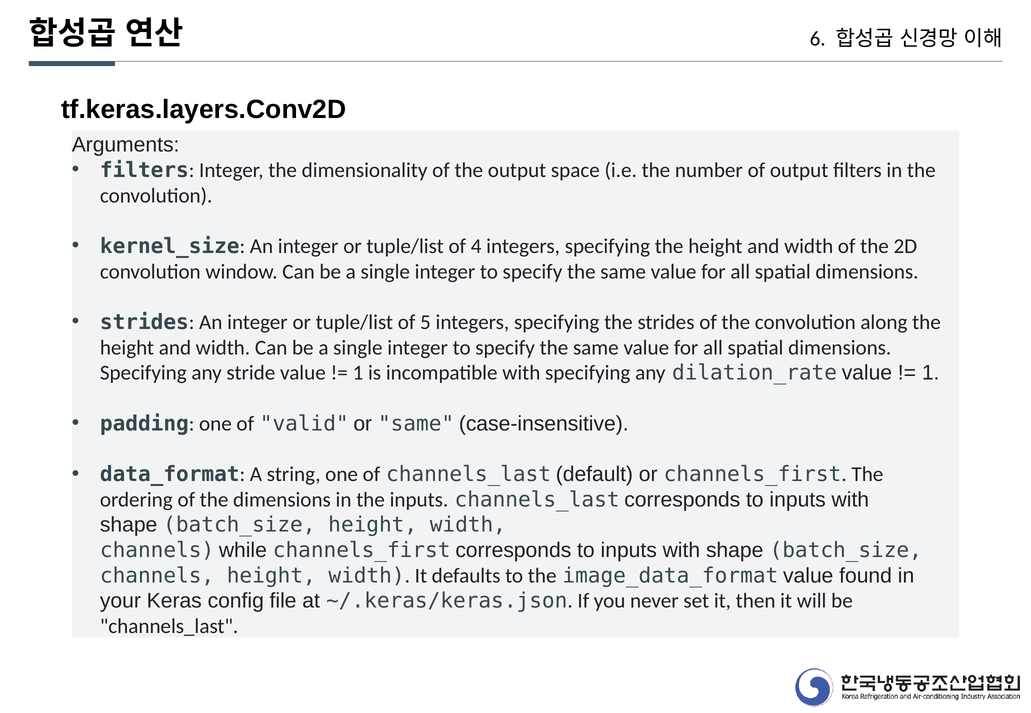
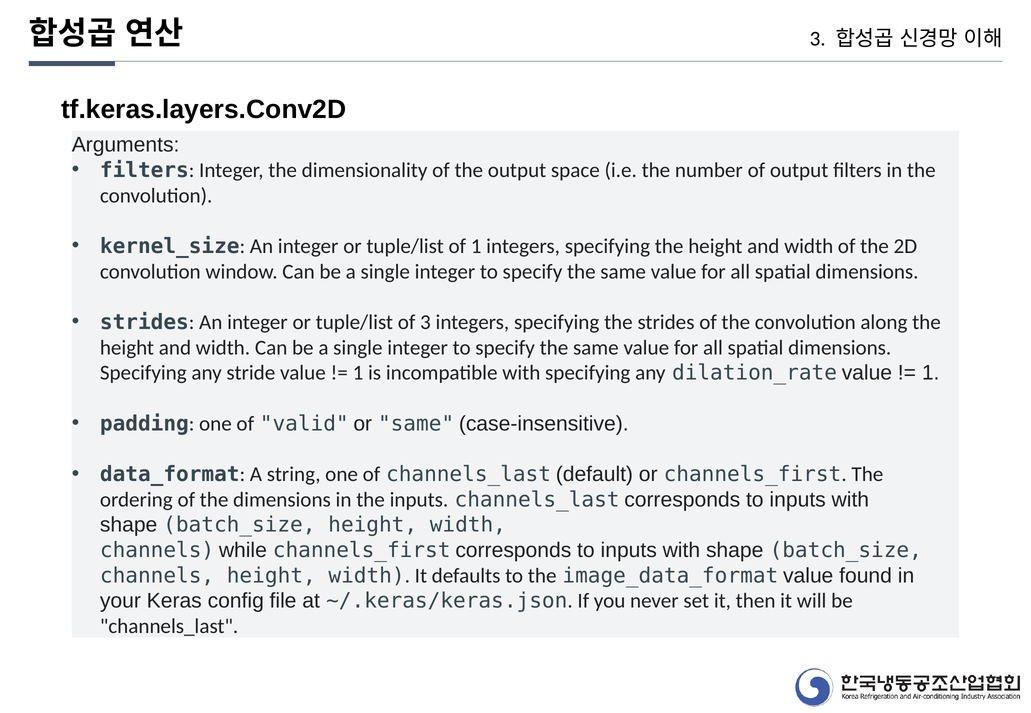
6: 6 -> 3 (818, 39)
of 4: 4 -> 1 (476, 246)
of 5: 5 -> 3 (425, 323)
